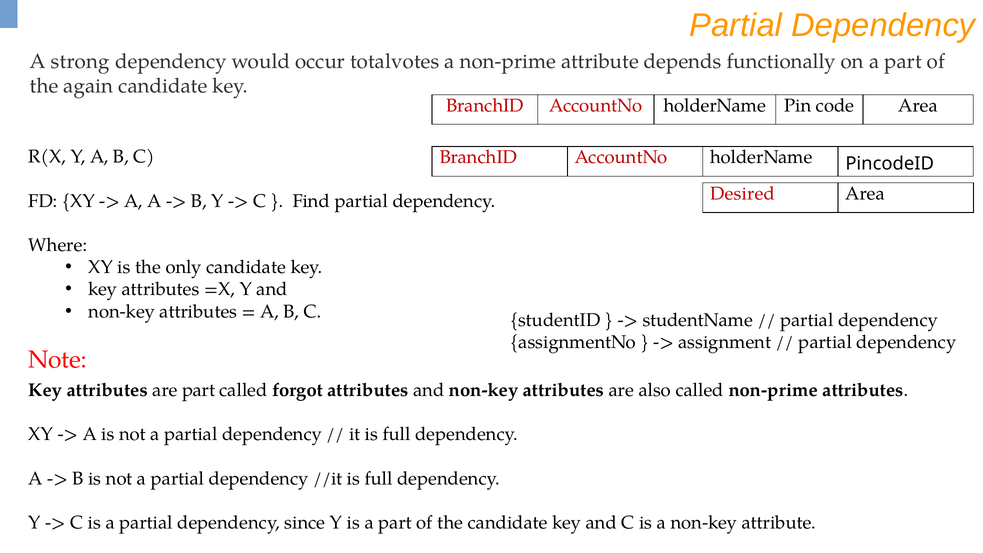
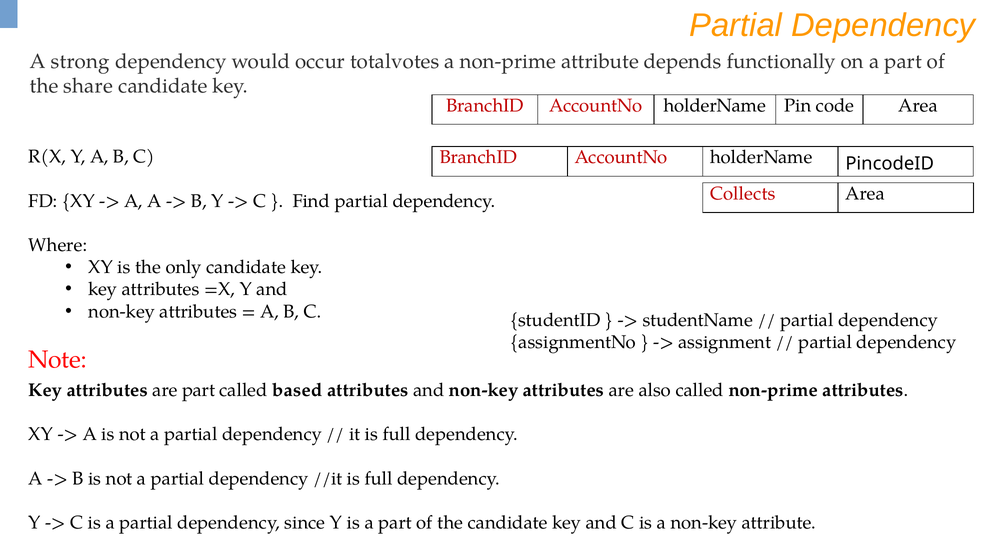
again: again -> share (88, 86)
Desired: Desired -> Collects (743, 194)
forgot: forgot -> based (297, 390)
